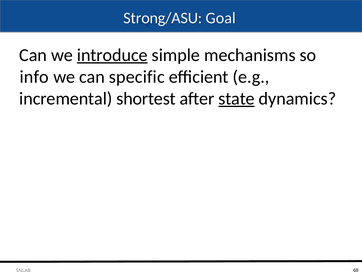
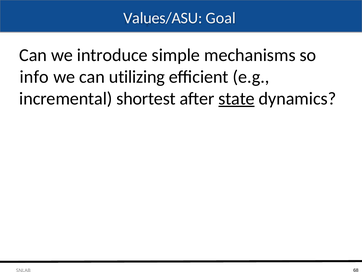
Strong/ASU: Strong/ASU -> Values/ASU (163, 18)
introduce underline: present -> none (112, 55)
specific: specific -> utilizing (137, 77)
